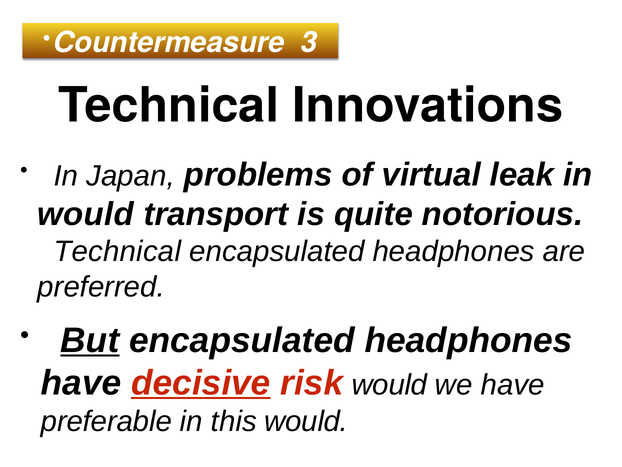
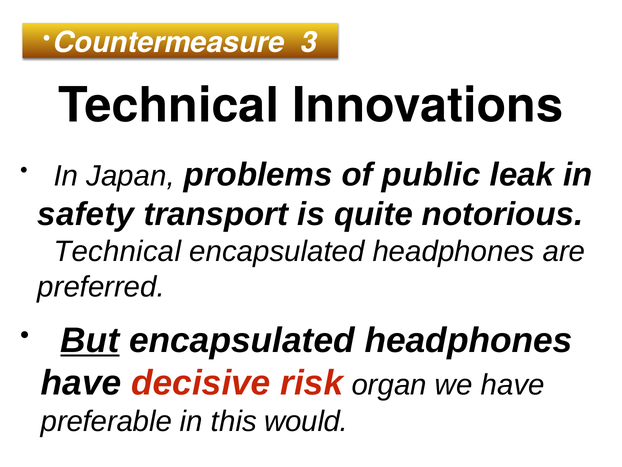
virtual: virtual -> public (431, 175)
would: would -> safety (86, 214)
decisive underline: present -> none (201, 382)
risk would: would -> organ (389, 384)
